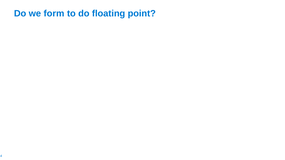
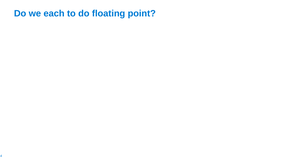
form: form -> each (54, 13)
